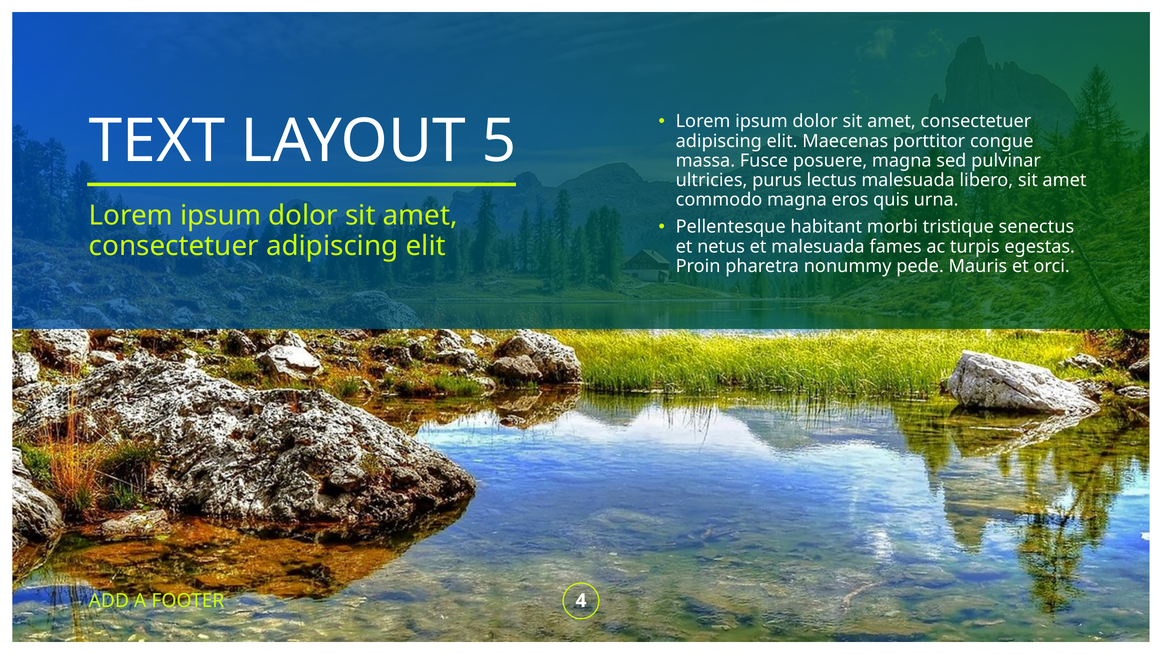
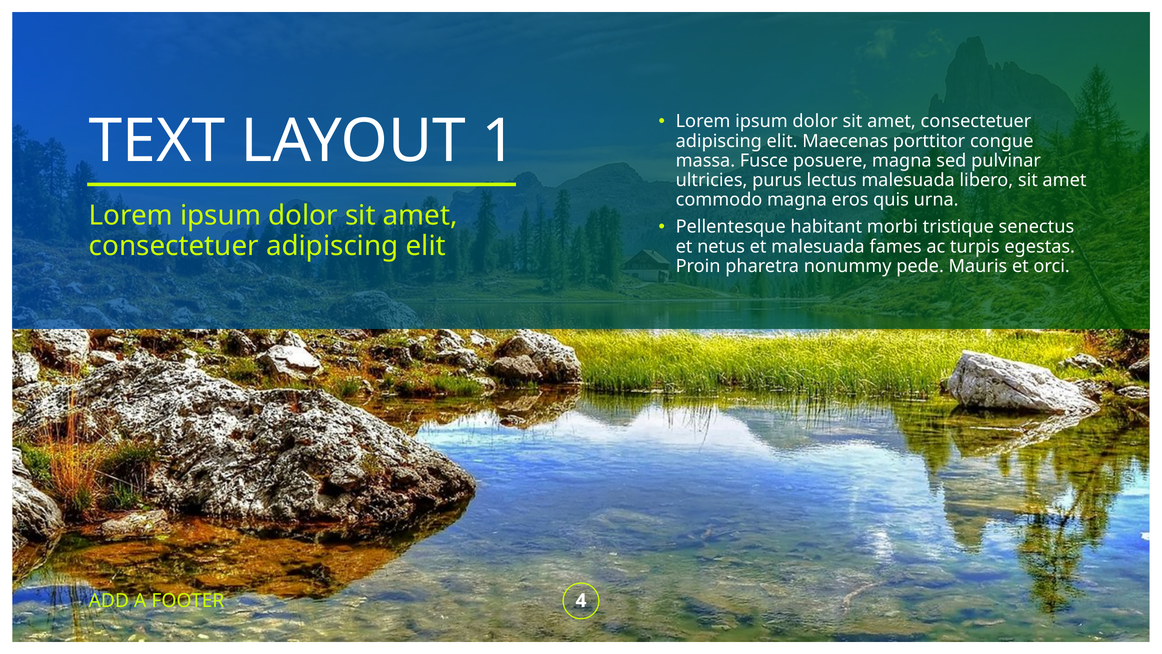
5: 5 -> 1 (499, 141)
